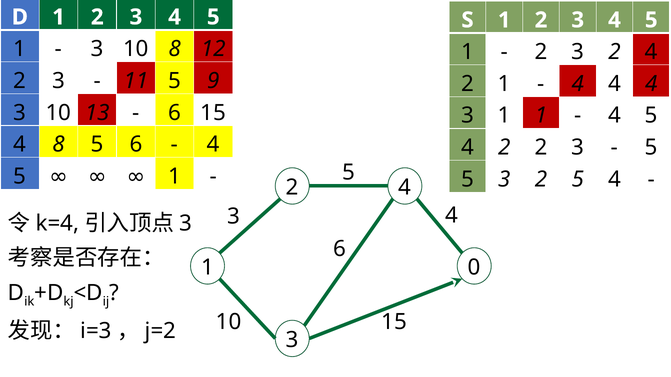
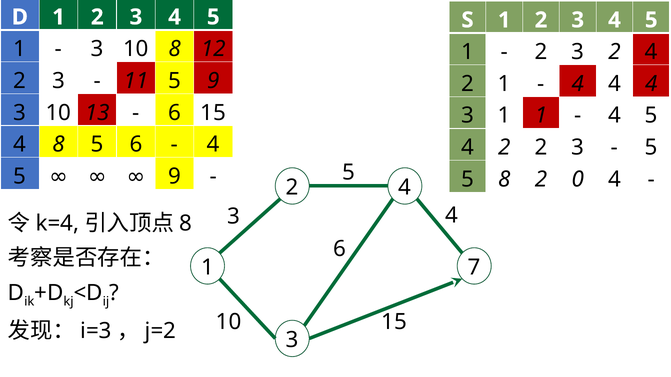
1: 1 -> 9 (175, 177)
5 3: 3 -> 8 (504, 180)
2 5: 5 -> 0 (578, 180)
3: 3 -> 8 (186, 224)
0: 0 -> 7 (474, 268)
